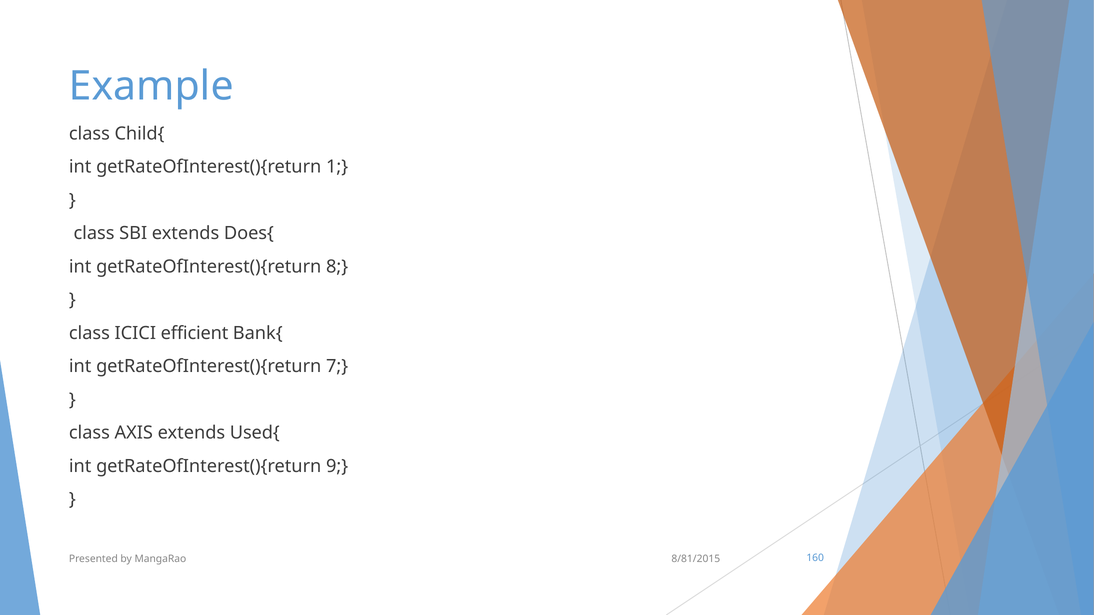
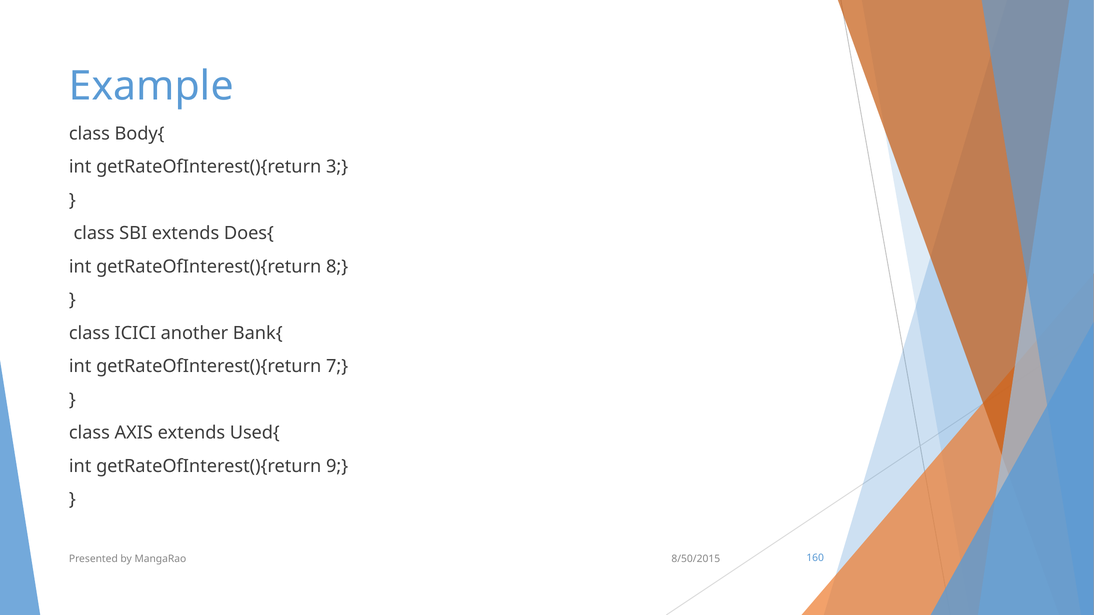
Child{: Child{ -> Body{ (140, 134)
1: 1 -> 3 (337, 167)
efficient: efficient -> another (194, 333)
8/81/2015: 8/81/2015 -> 8/50/2015 (696, 559)
